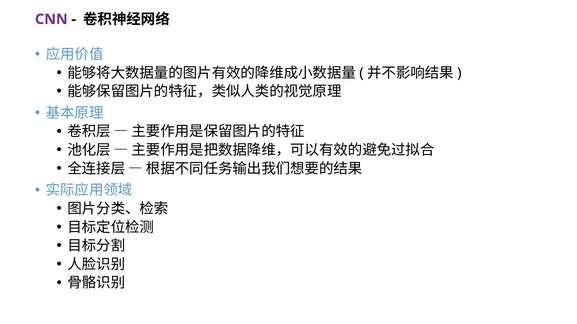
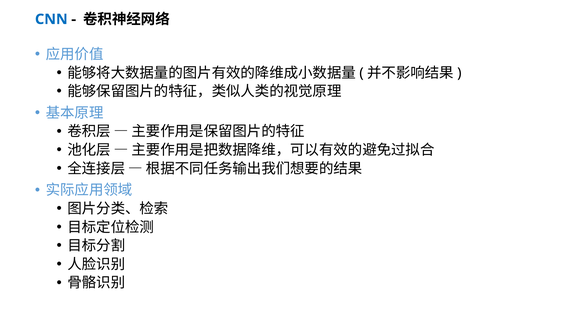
CNN colour: purple -> blue (51, 19)
